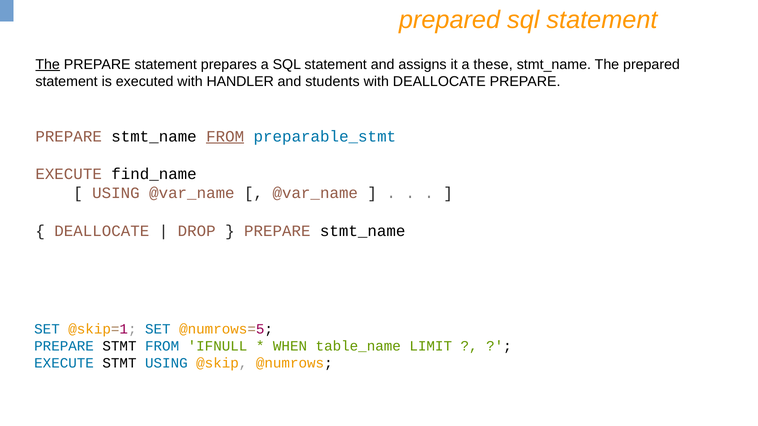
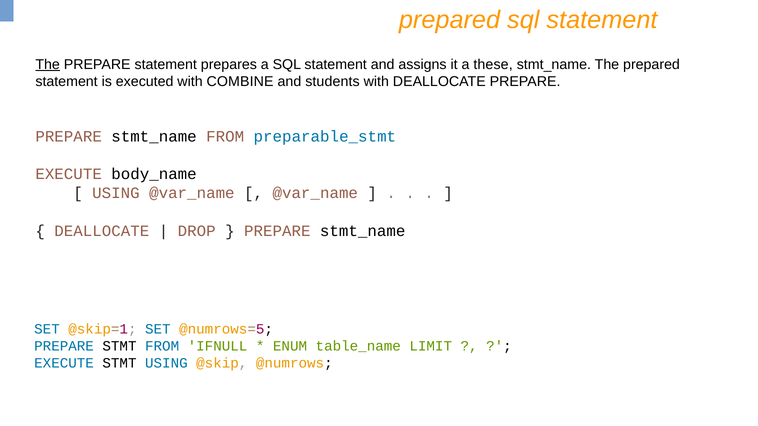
HANDLER: HANDLER -> COMBINE (240, 81)
FROM underline: present -> none (225, 136)
find_name: find_name -> body_name (154, 174)
WHEN: WHEN -> ENUM (290, 346)
